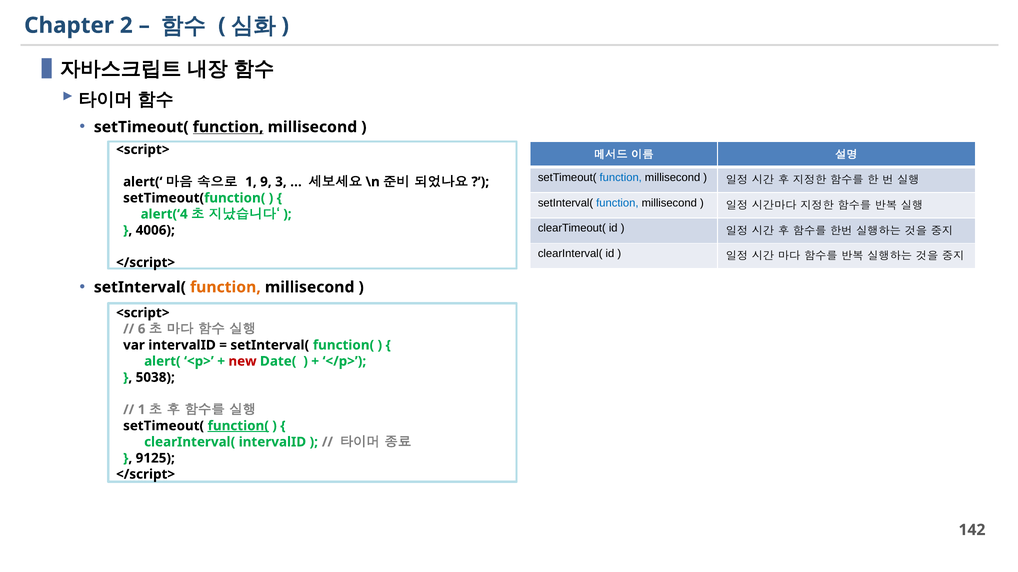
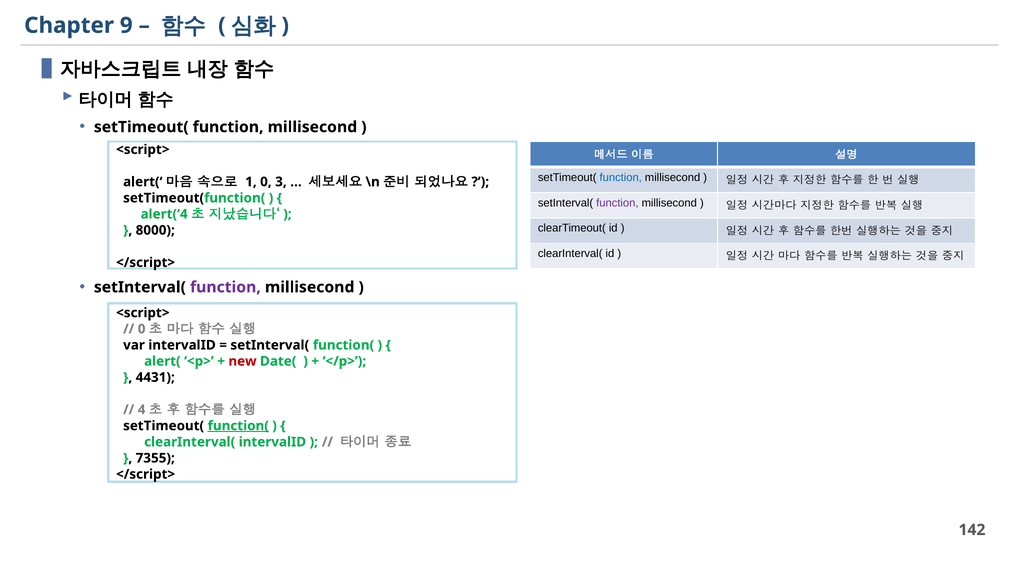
2: 2 -> 9 (126, 25)
function underline: present -> none (228, 127)
1 9: 9 -> 0 (266, 182)
function colour: blue -> purple (617, 203)
4006: 4006 -> 8000 (155, 230)
function colour: orange -> purple (225, 287)
6: 6 -> 0 (142, 329)
5038: 5038 -> 4431 (155, 378)
1: 1 -> 4 (142, 410)
9125: 9125 -> 7355 (155, 459)
